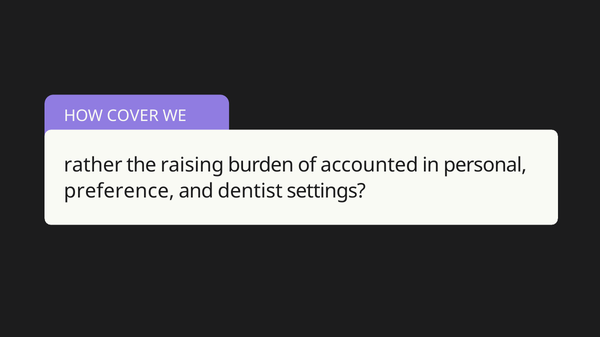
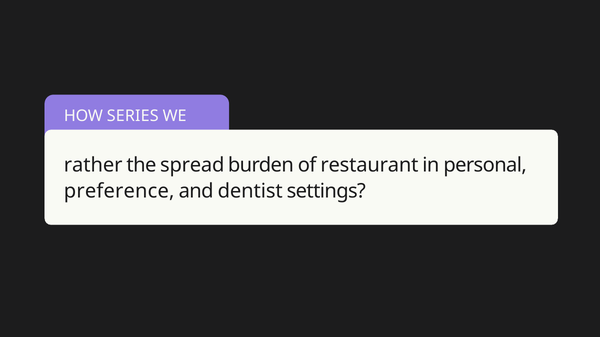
COVER: COVER -> SERIES (133, 116)
raising: raising -> spread (192, 165)
accounted: accounted -> restaurant (369, 165)
